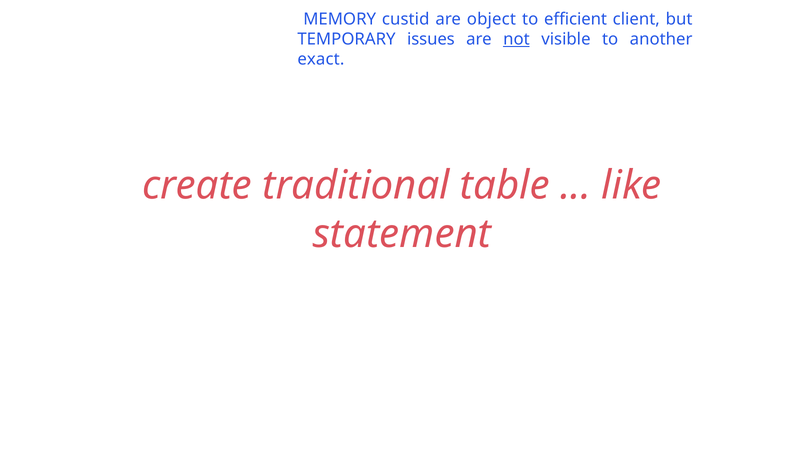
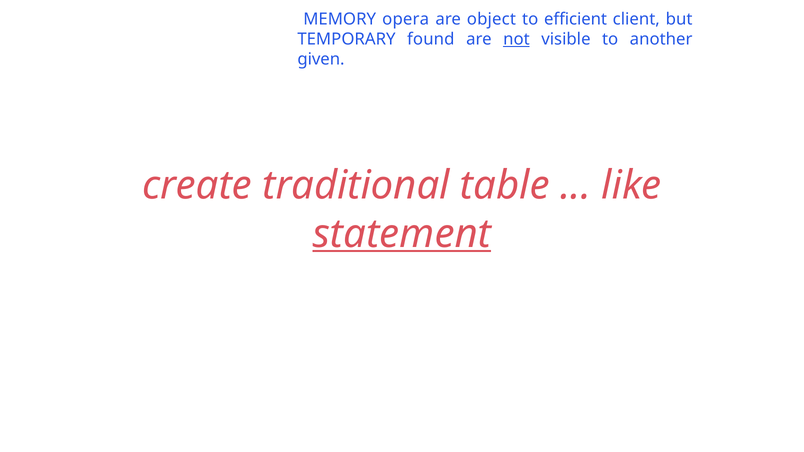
custid: custid -> opera (406, 19)
issues: issues -> found (431, 39)
exact: exact -> given (321, 59)
statement underline: none -> present (402, 234)
